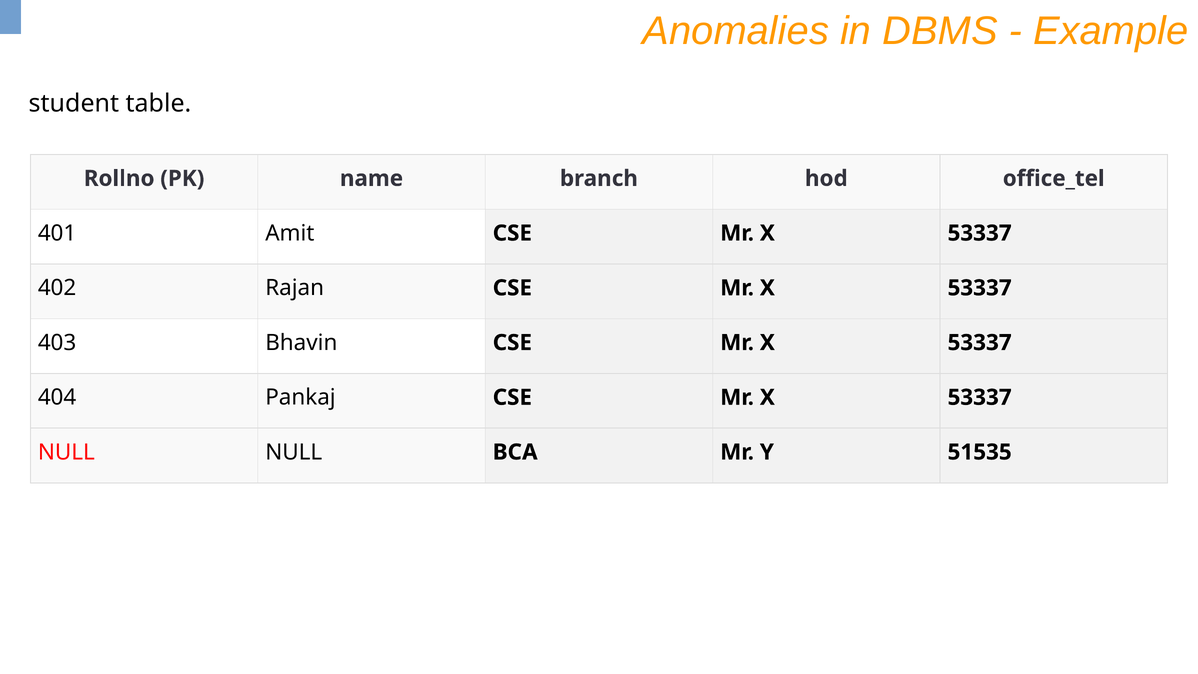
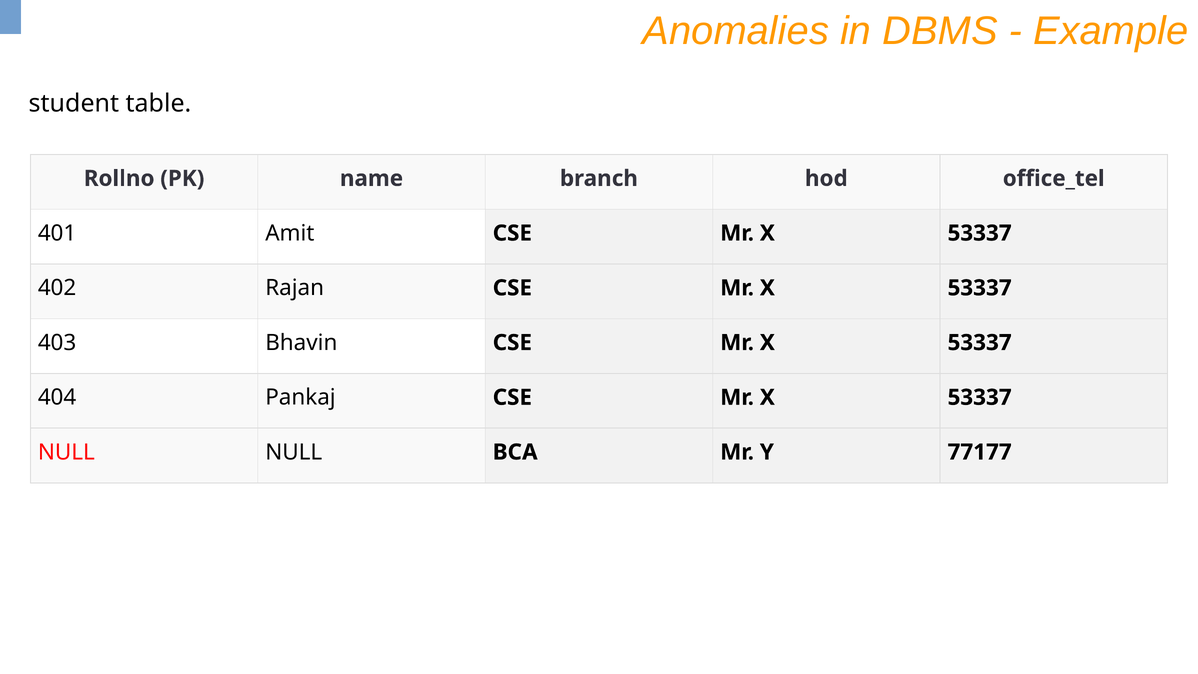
51535: 51535 -> 77177 (980, 452)
